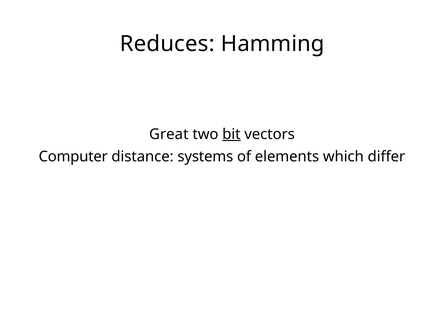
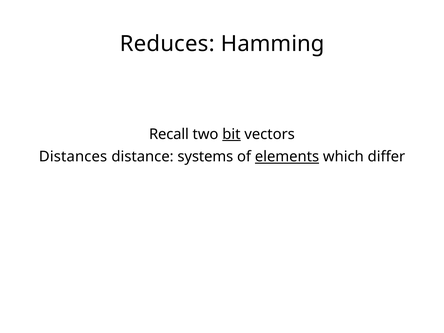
Great: Great -> Recall (169, 134)
Computer: Computer -> Distances (73, 157)
elements underline: none -> present (287, 157)
